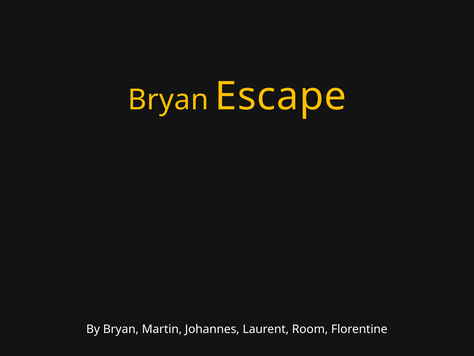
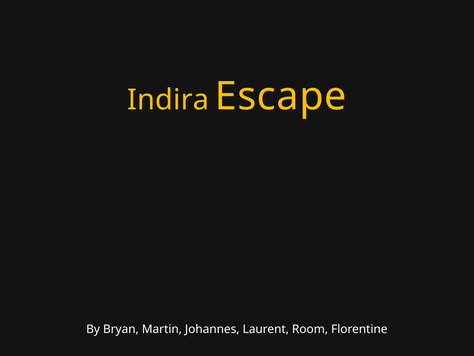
Bryan: Bryan -> Indira (168, 100)
